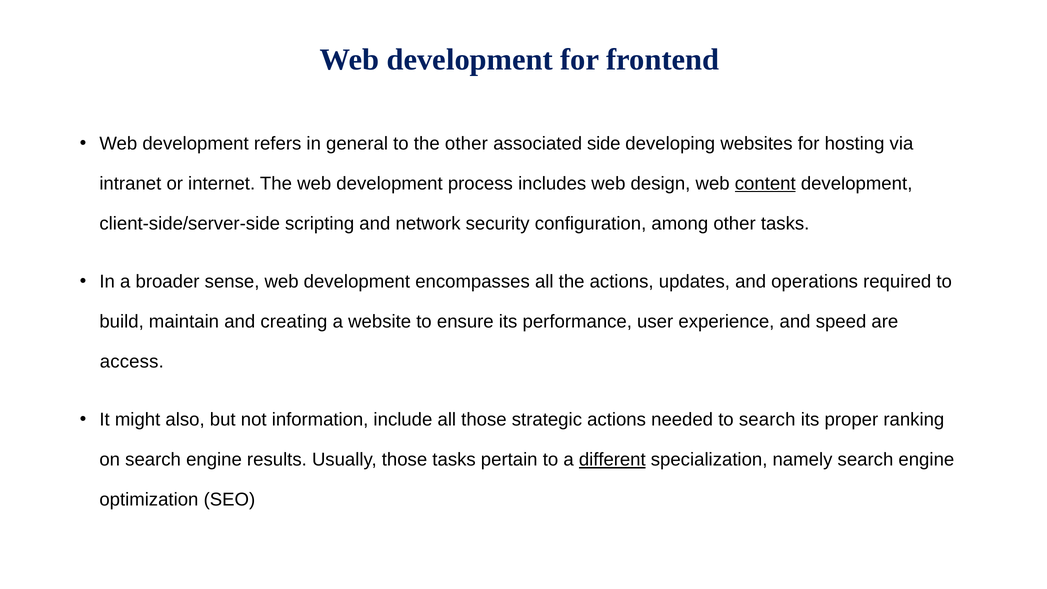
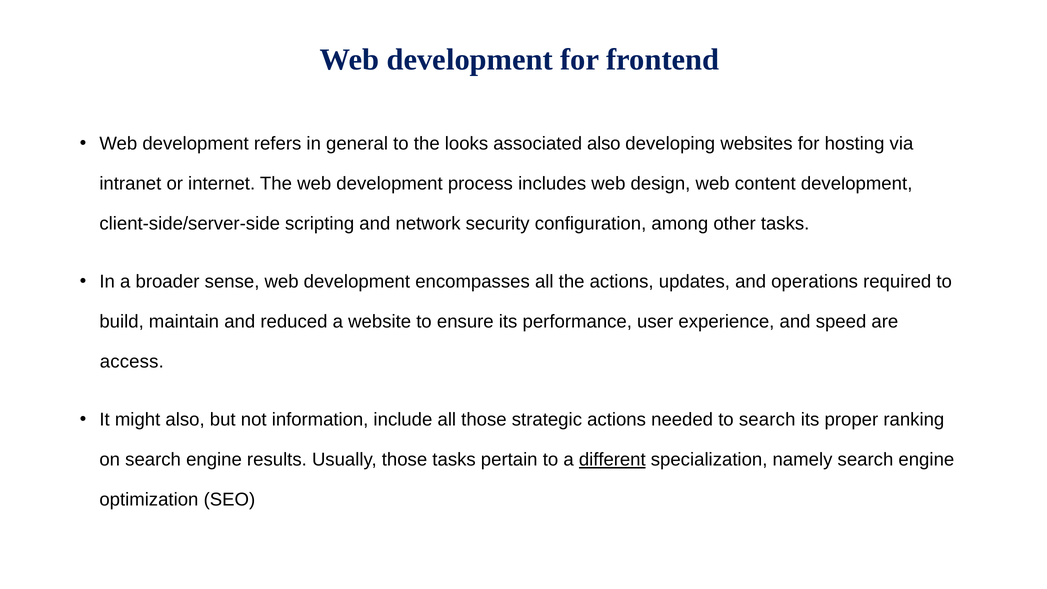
the other: other -> looks (466, 144)
associated side: side -> also (604, 144)
content underline: present -> none (765, 184)
creating: creating -> reduced (294, 322)
